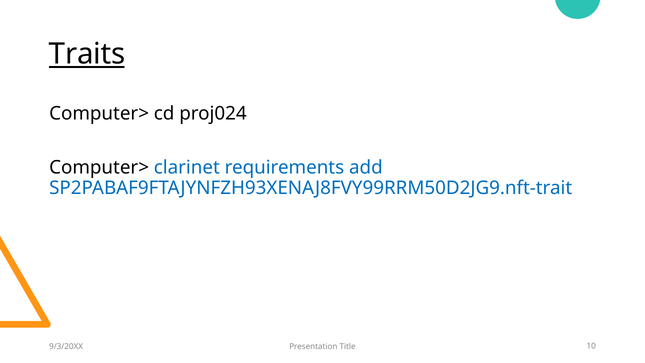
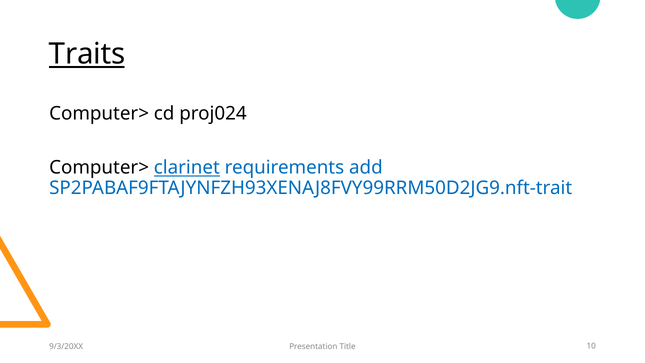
clarinet underline: none -> present (187, 168)
